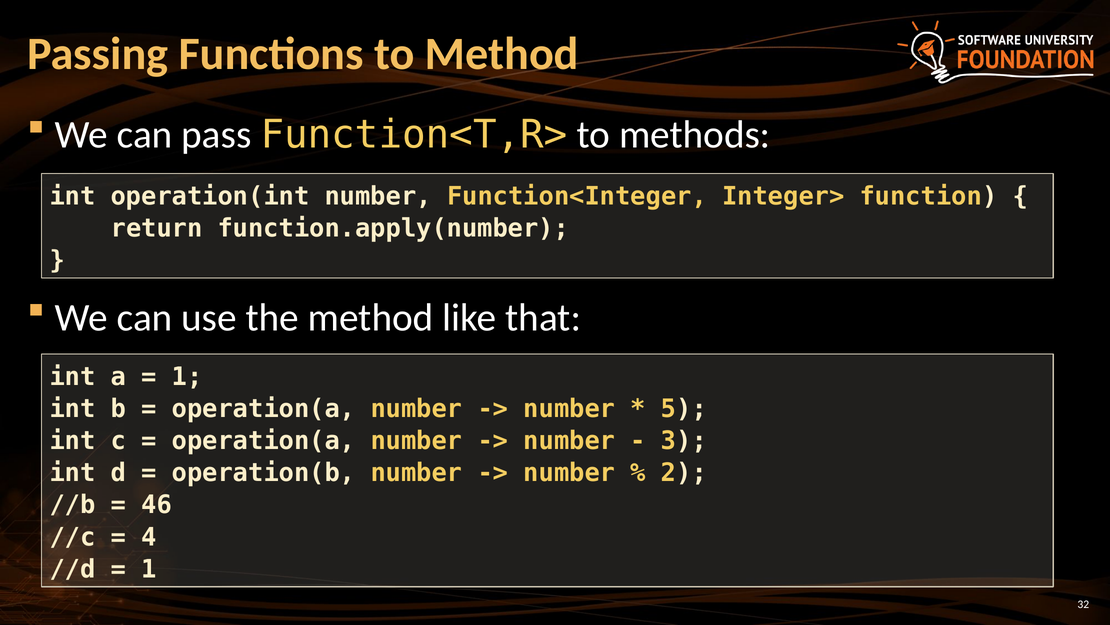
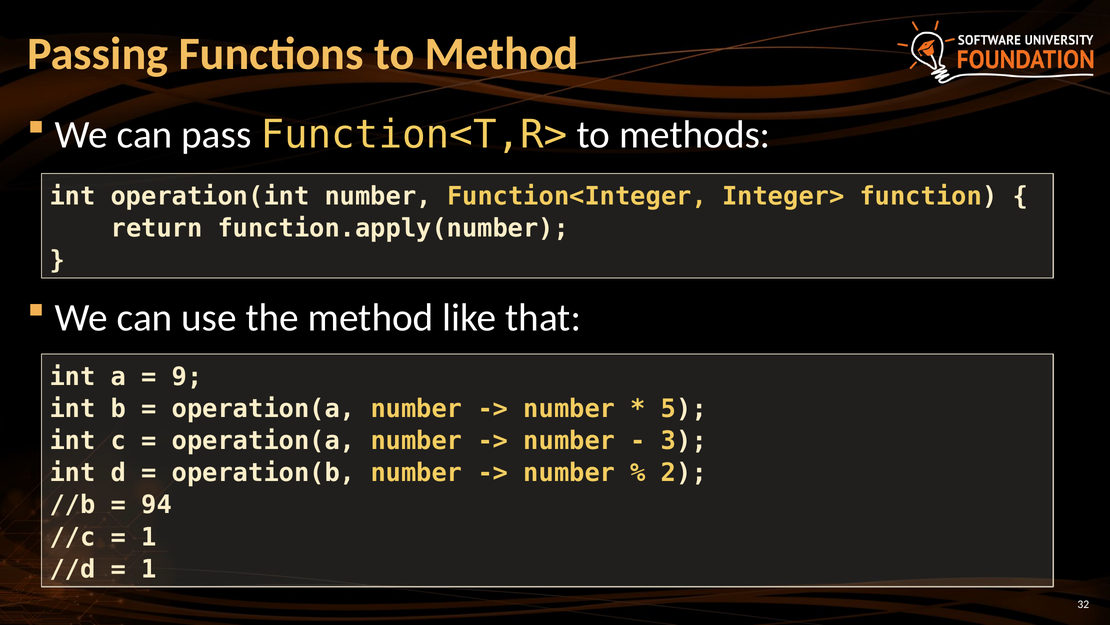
1: 1 -> 9 (187, 377)
46: 46 -> 94 (157, 505)
4: 4 -> 1 (149, 537)
